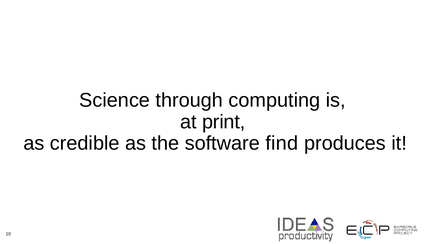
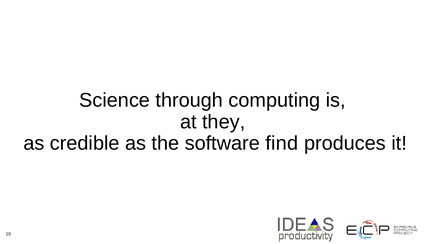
print: print -> they (224, 122)
